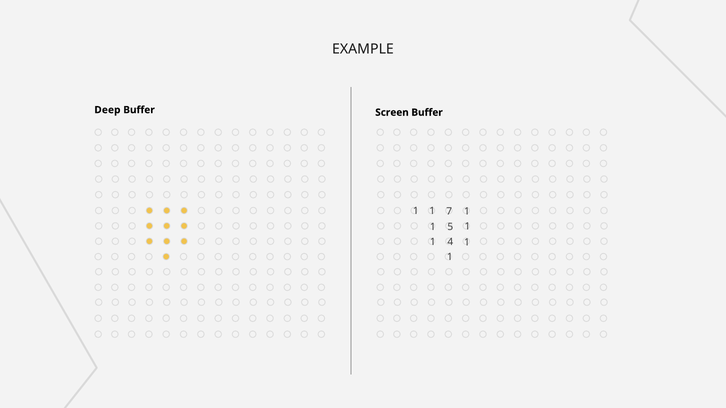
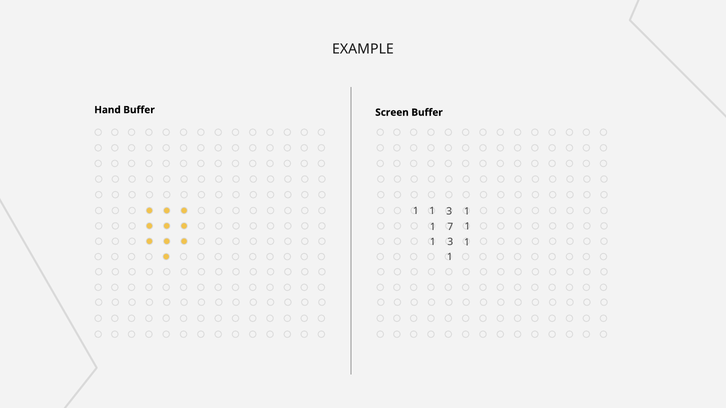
Deep: Deep -> Hand (108, 110)
7: 7 -> 3 (449, 212)
5: 5 -> 7 (450, 227)
4: 4 -> 3 (450, 242)
